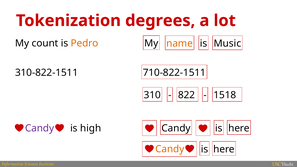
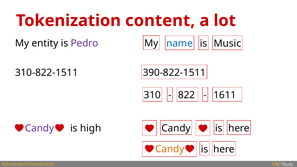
degrees: degrees -> content (160, 21)
count: count -> entity (45, 43)
Pedro colour: orange -> purple (85, 43)
name colour: orange -> blue (180, 43)
710-822-1511: 710-822-1511 -> 390-822-1511 (174, 73)
1518: 1518 -> 1611 (225, 95)
